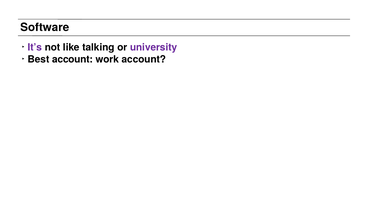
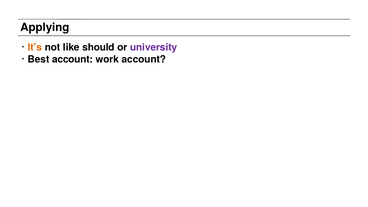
Software: Software -> Applying (45, 27)
It’s colour: purple -> orange (35, 47)
talking: talking -> should (98, 47)
